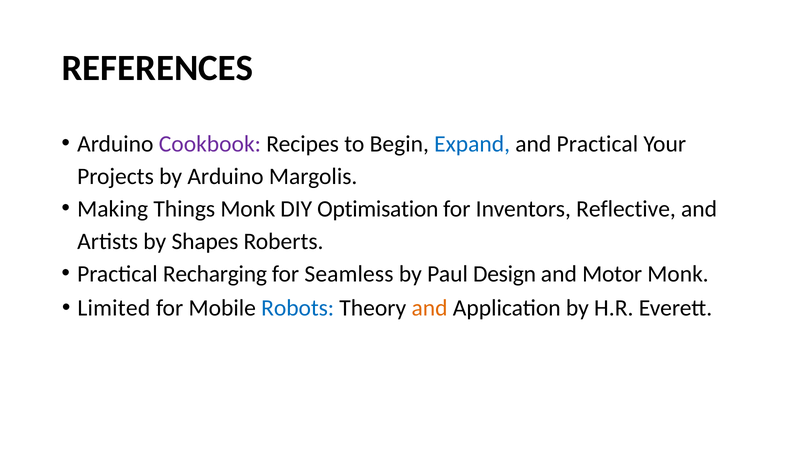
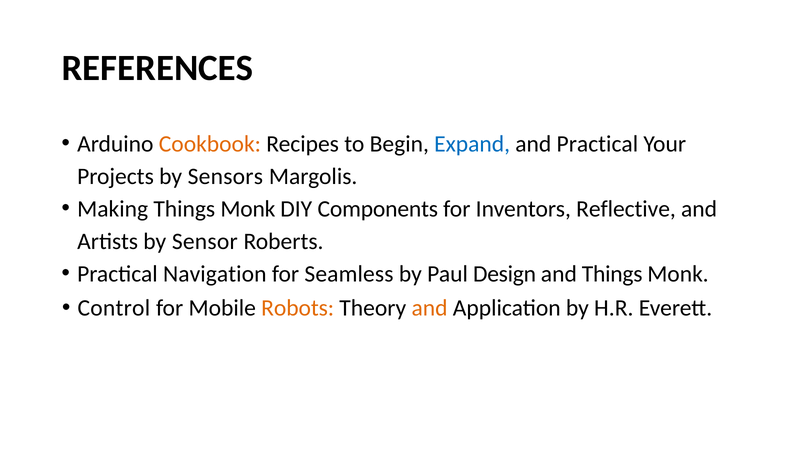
Cookbook colour: purple -> orange (210, 144)
by Arduino: Arduino -> Sensors (225, 176)
Optimisation: Optimisation -> Components (378, 209)
Shapes: Shapes -> Sensor (205, 241)
Recharging: Recharging -> Navigation (215, 274)
and Motor: Motor -> Things (612, 274)
Limited: Limited -> Control (114, 308)
Robots colour: blue -> orange (298, 308)
